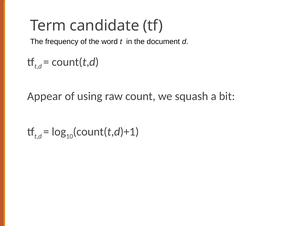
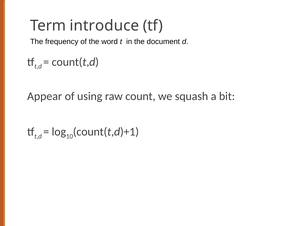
candidate: candidate -> introduce (104, 26)
